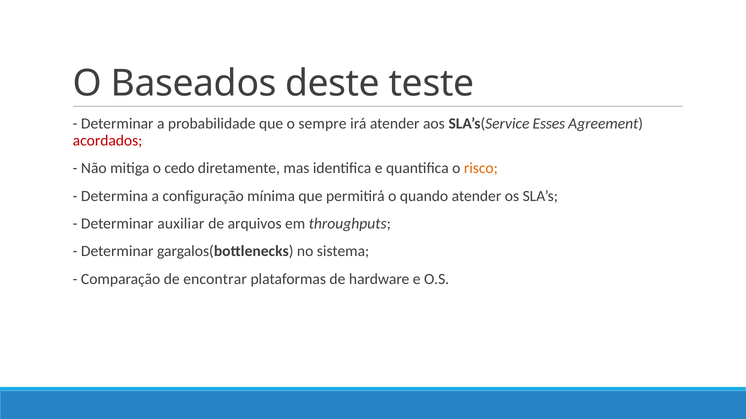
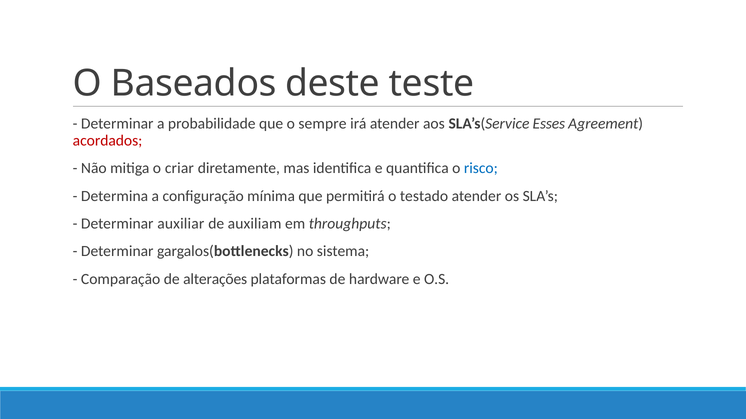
cedo: cedo -> criar (179, 169)
risco colour: orange -> blue (481, 169)
quando: quando -> testado (424, 196)
arquivos: arquivos -> auxiliam (255, 224)
encontrar: encontrar -> alterações (215, 279)
